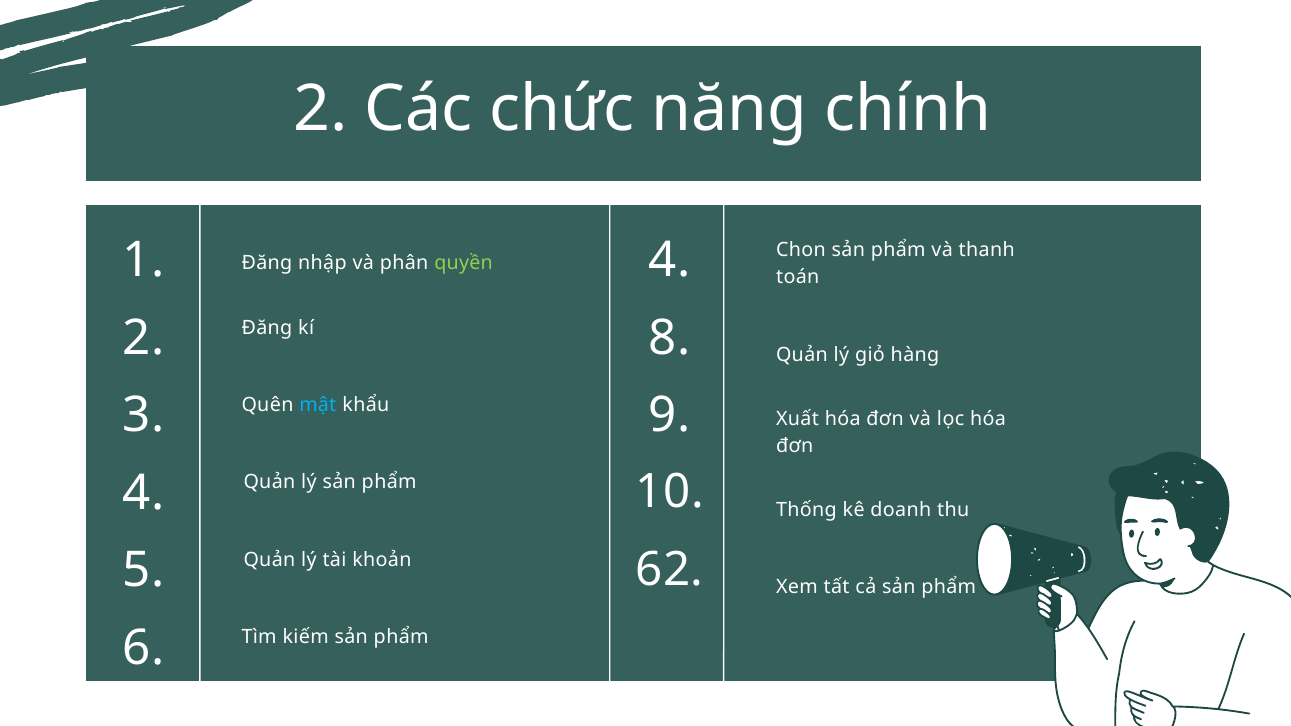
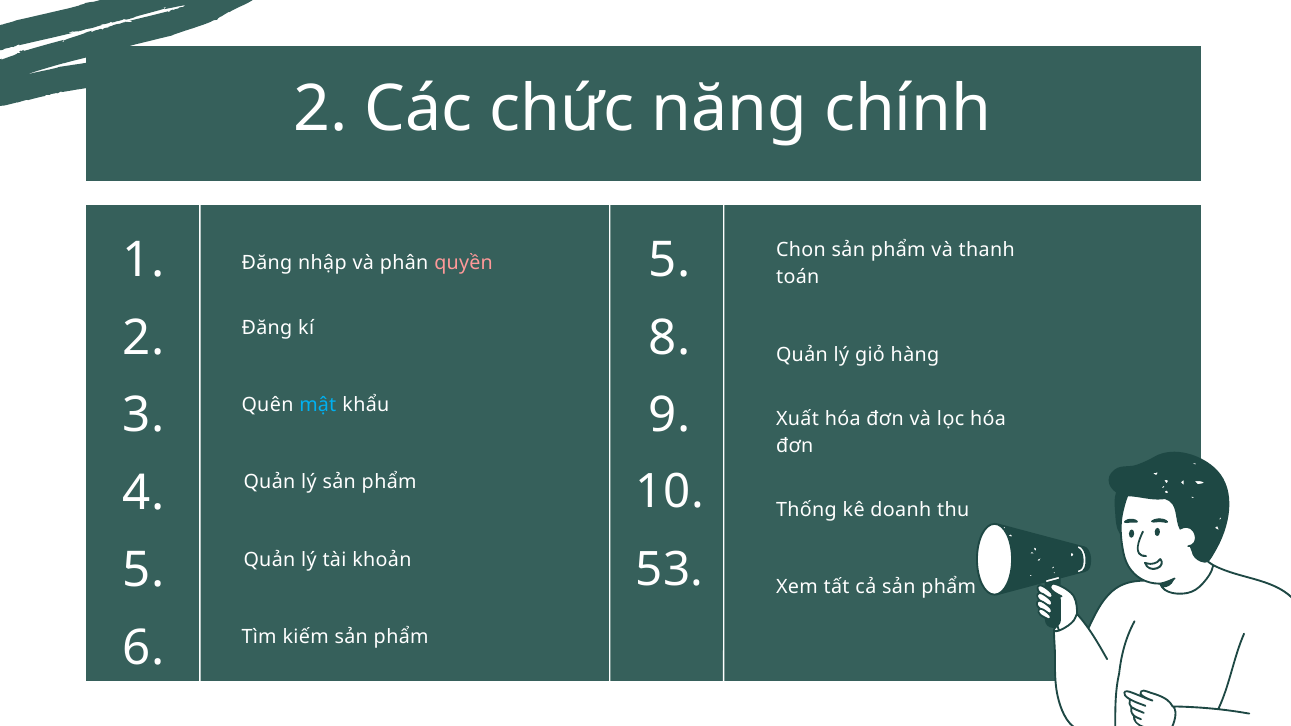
1 4: 4 -> 5 (669, 260)
quyền colour: light green -> pink (464, 263)
62: 62 -> 53 (669, 570)
